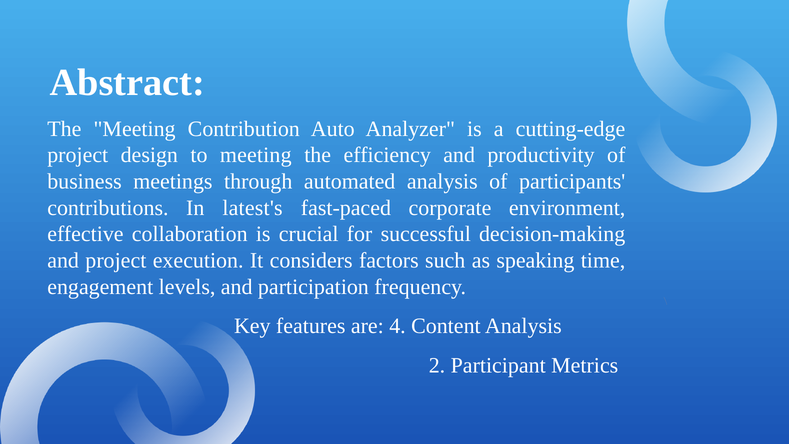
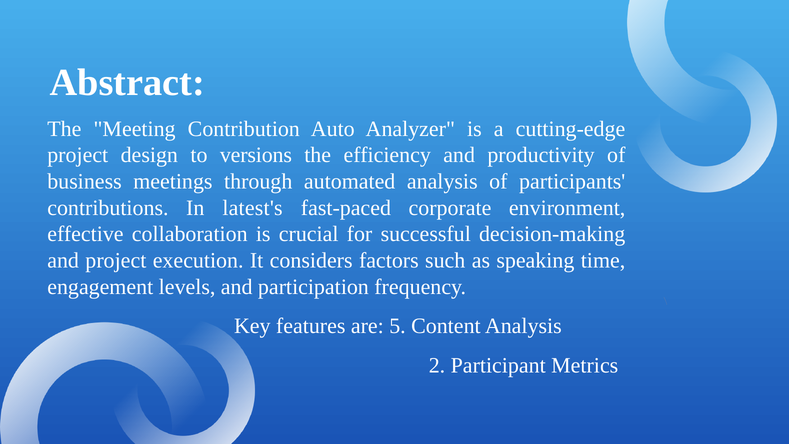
to meeting: meeting -> versions (256, 155)
4: 4 -> 5 (397, 326)
